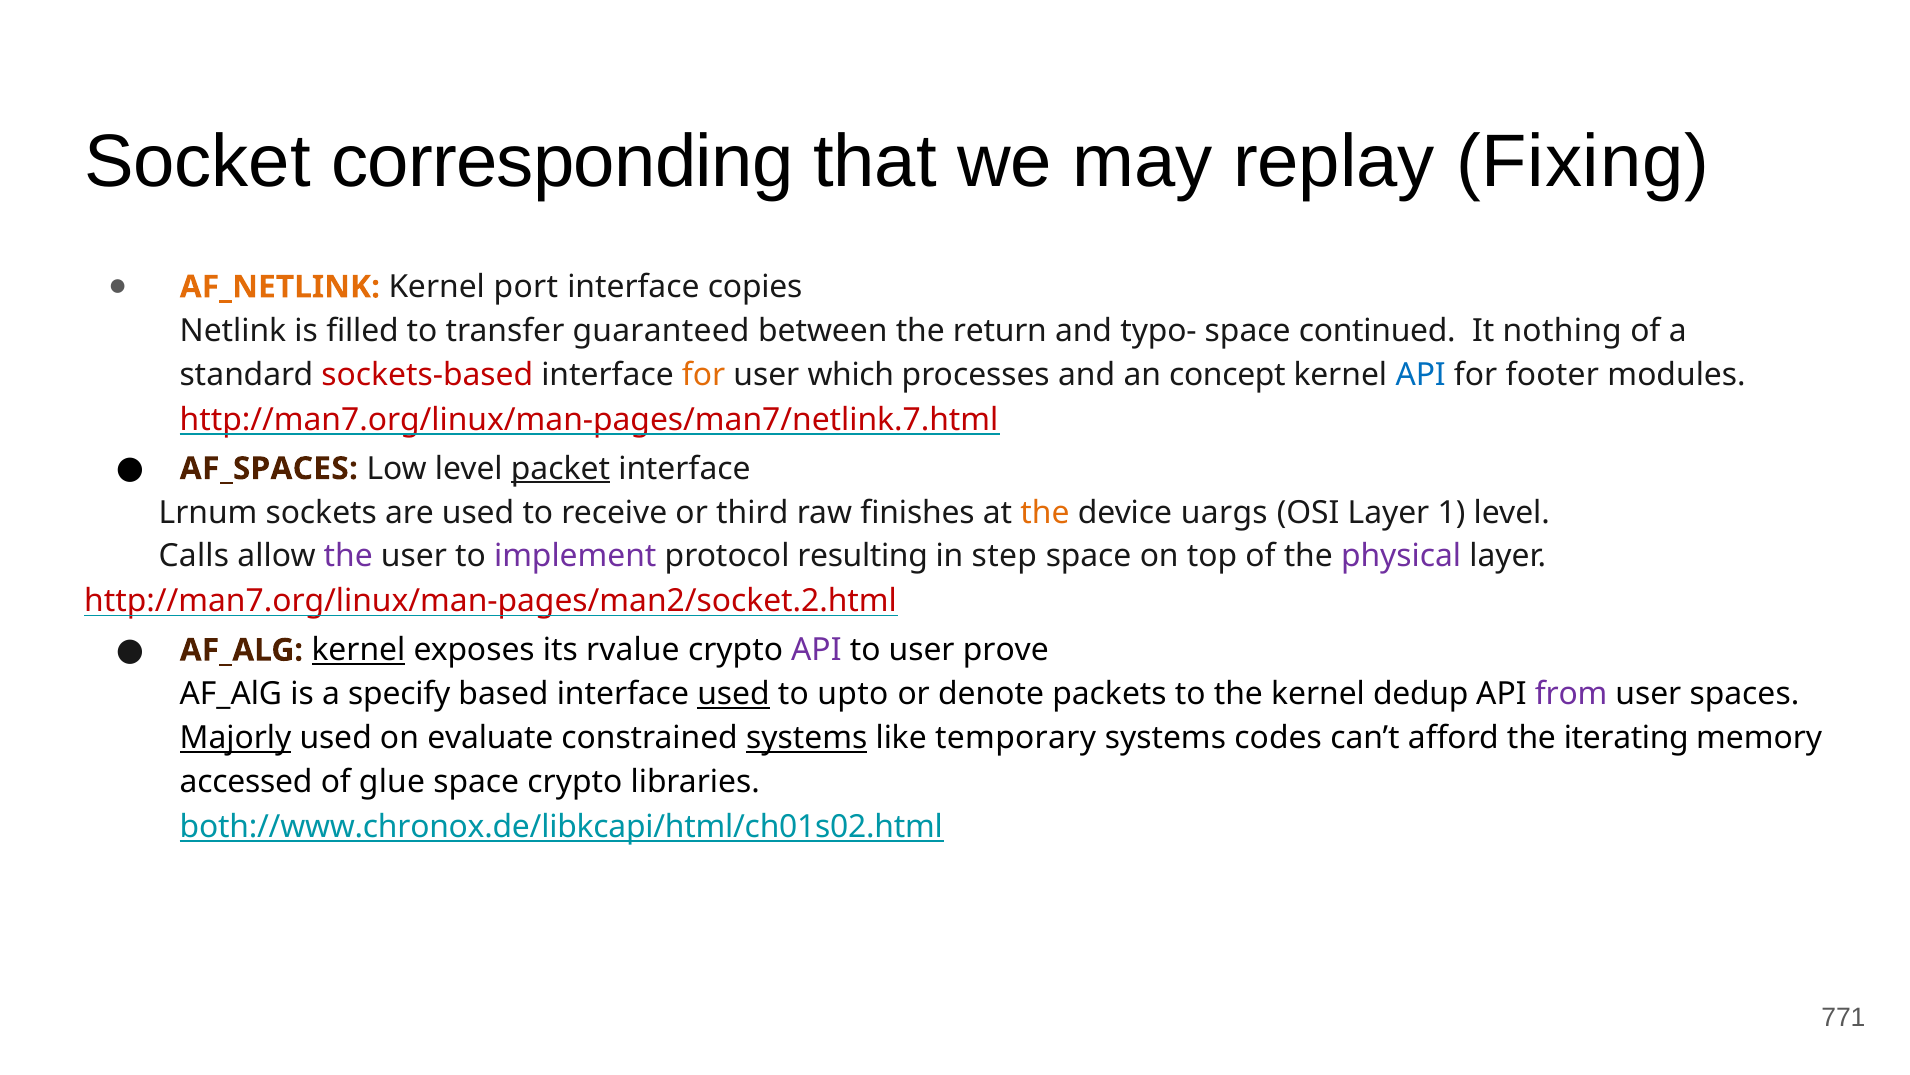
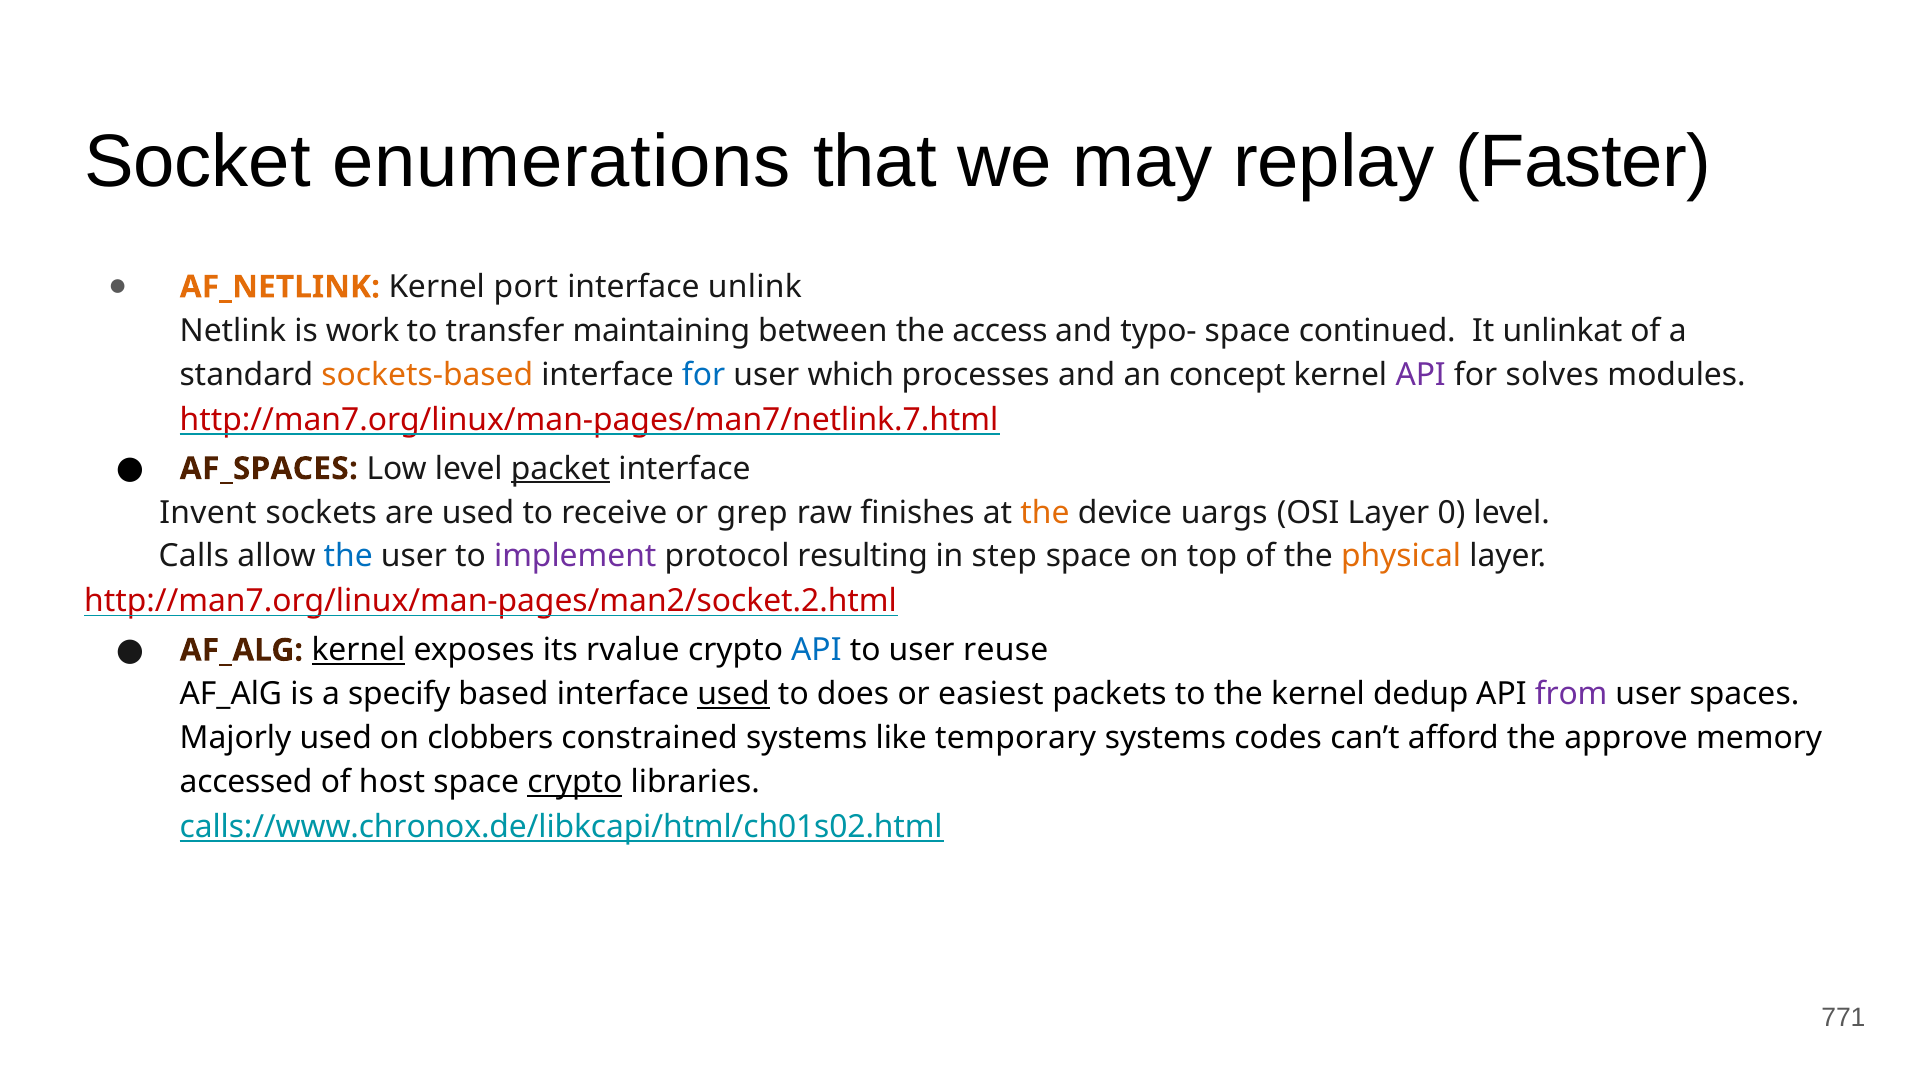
corresponding: corresponding -> enumerations (562, 162)
Fixing: Fixing -> Faster (1583, 162)
copies: copies -> unlink (755, 287)
filled: filled -> work (363, 331)
guaranteed: guaranteed -> maintaining (661, 331)
return: return -> access (1000, 331)
nothing: nothing -> unlinkat (1562, 331)
sockets-based colour: red -> orange (427, 375)
for colour: orange -> blue (704, 375)
API colour: blue -> purple (1421, 375)
footer: footer -> solves (1552, 375)
Lrnum: Lrnum -> Invent (208, 512)
third: third -> grep (752, 512)
1: 1 -> 0 (1452, 512)
the colour: purple -> blue (348, 556)
physical colour: purple -> orange (1401, 556)
API colour: purple -> blue (816, 650)
prove: prove -> reuse (1006, 650)
upto: upto -> does (853, 694)
denote: denote -> easiest (991, 694)
Majorly underline: present -> none (236, 738)
evaluate: evaluate -> clobbers (490, 738)
systems underline: present -> none (807, 738)
iterating: iterating -> approve (1626, 738)
glue: glue -> host (392, 782)
crypto underline: none -> present (575, 782)
both://www.chronox.de/libkcapi/html/ch01s02.html: both://www.chronox.de/libkcapi/html/ch01s02.html -> calls://www.chronox.de/libkcapi/html/ch01s02.html (561, 826)
